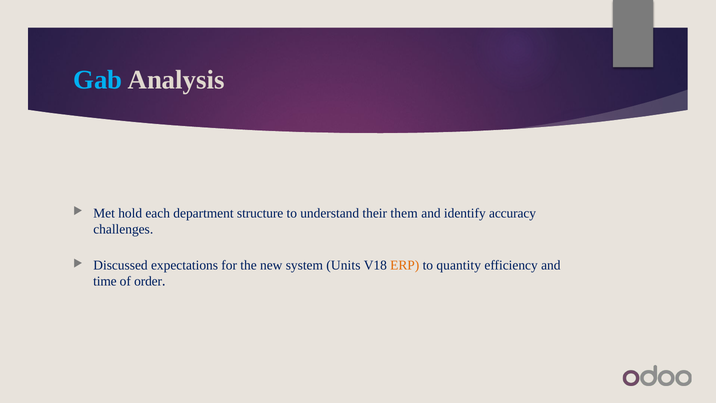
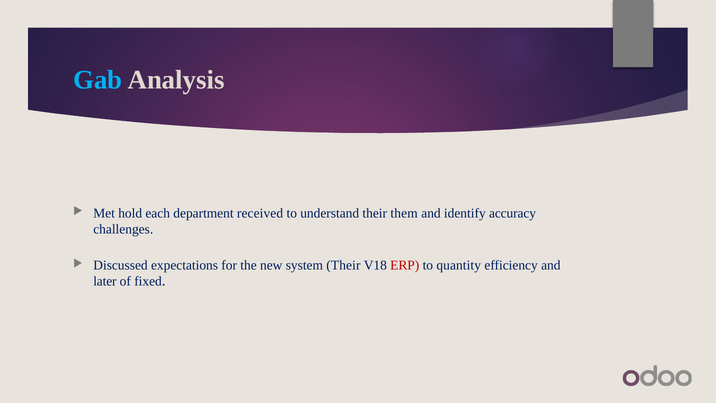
structure: structure -> received (260, 213)
system Units: Units -> Their (343, 265)
ERP colour: orange -> red (405, 265)
time: time -> later (105, 281)
order: order -> fixed (148, 281)
